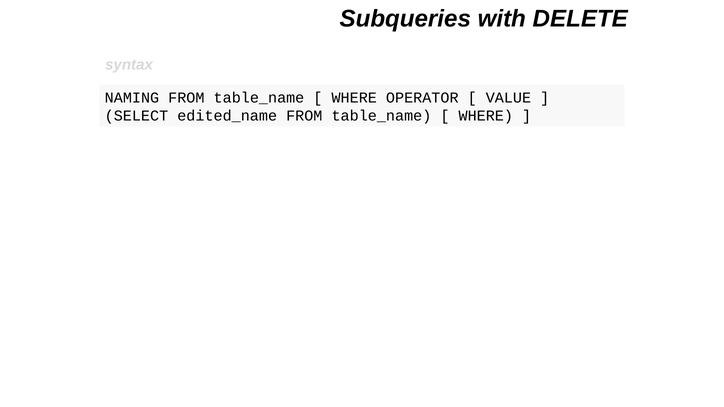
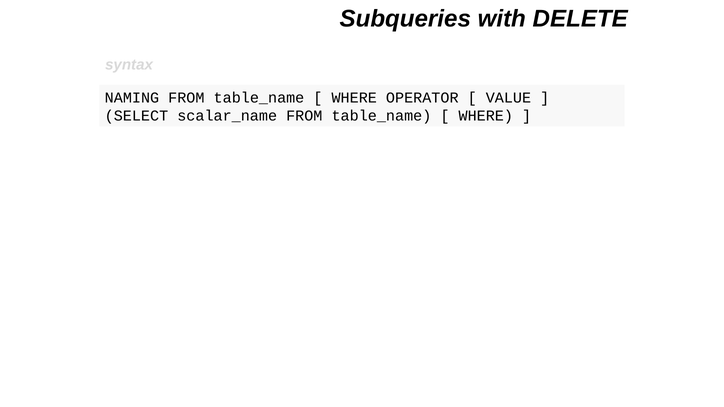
edited_name: edited_name -> scalar_name (227, 116)
